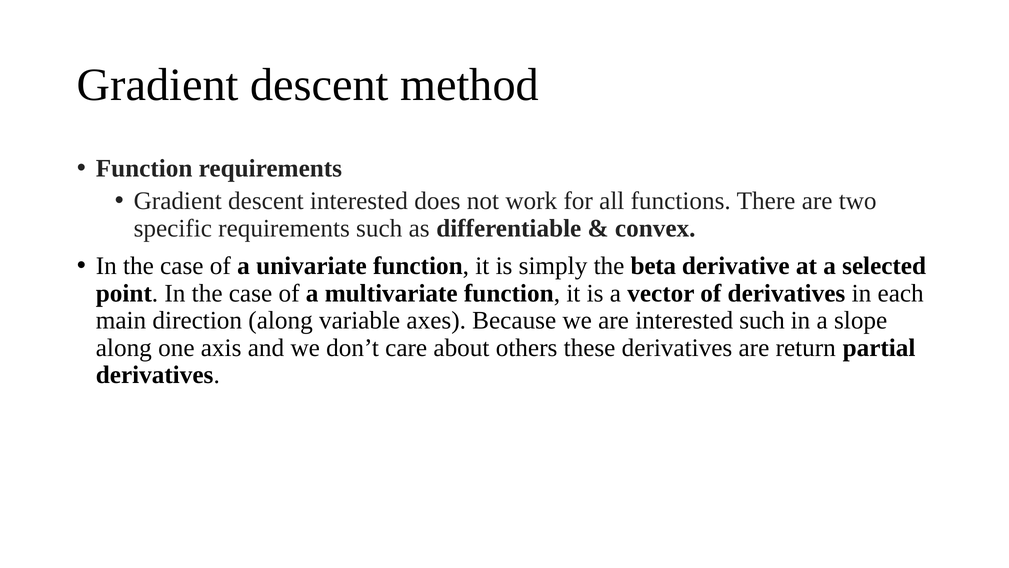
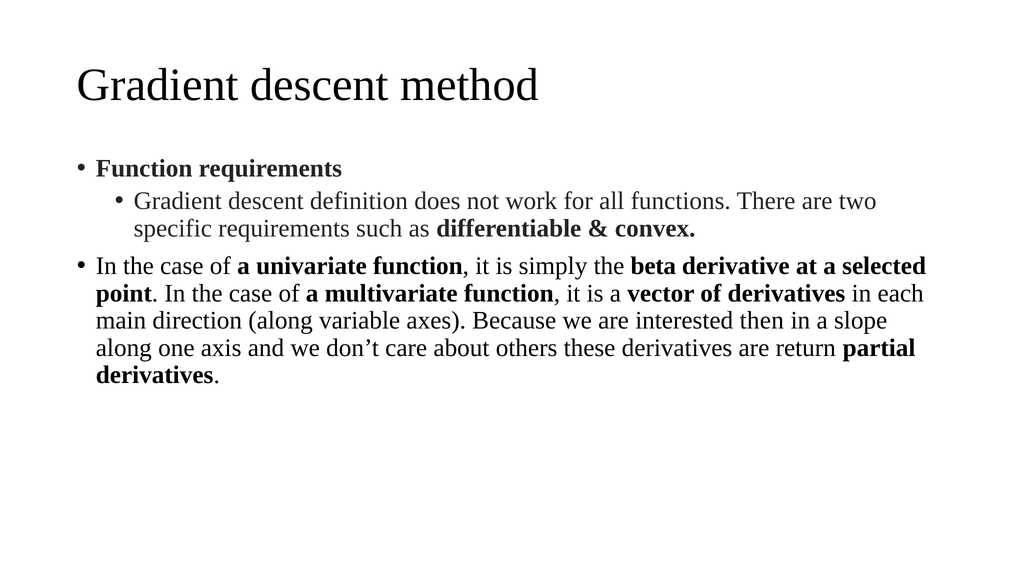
descent interested: interested -> definition (359, 201)
interested such: such -> then (762, 320)
